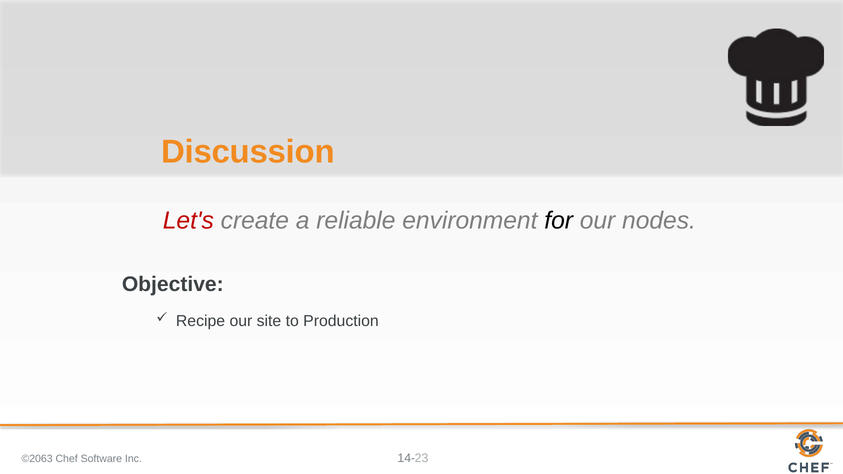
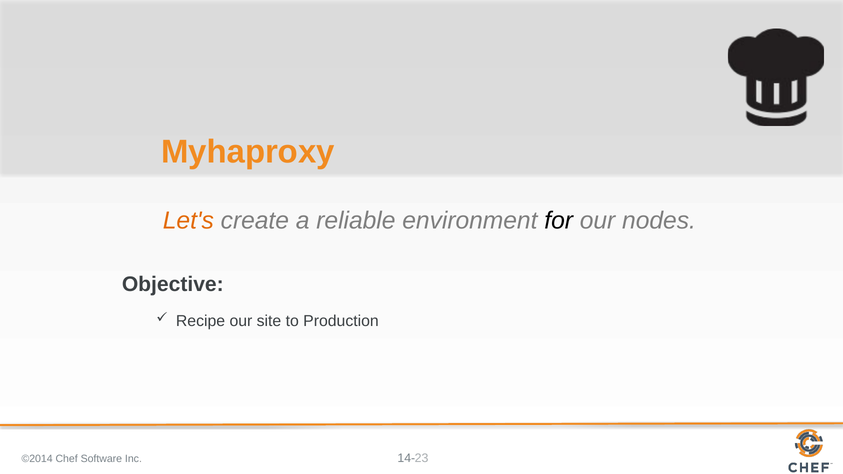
Discussion: Discussion -> Myhaproxy (248, 152)
Let's colour: red -> orange (188, 221)
©2063: ©2063 -> ©2014 (37, 459)
